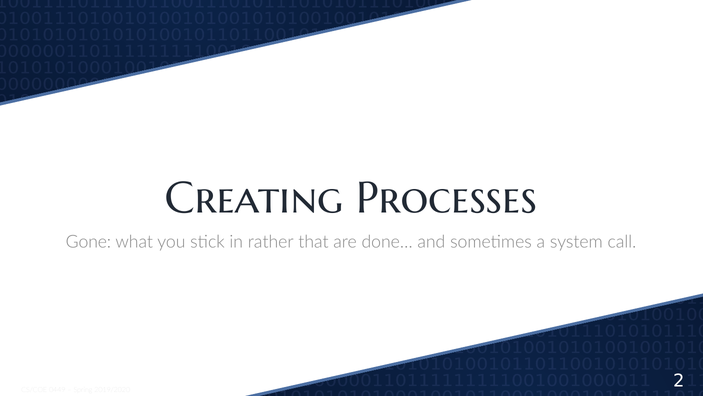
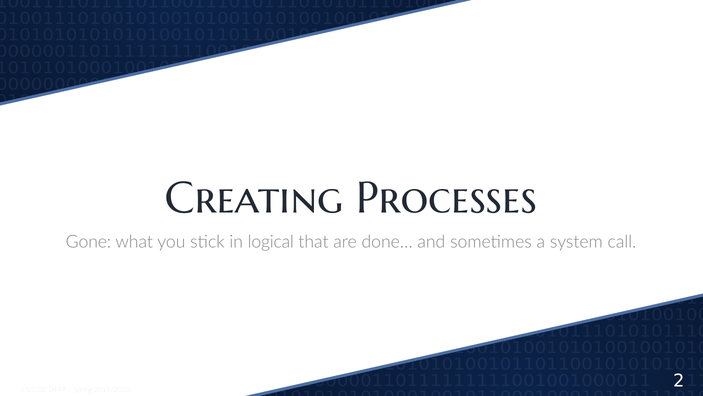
rather: rather -> logical (271, 242)
